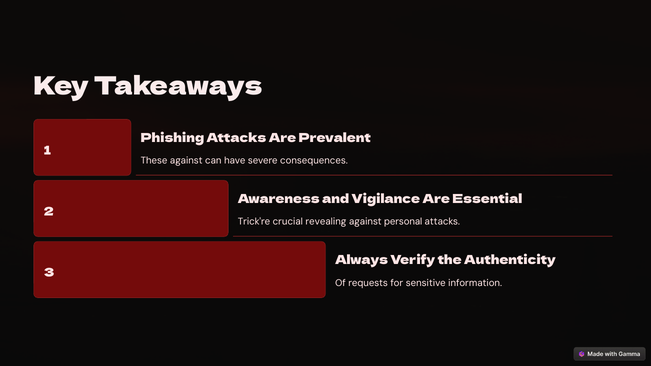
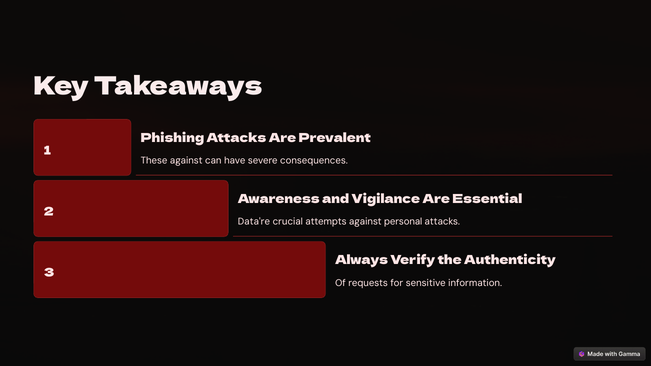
Trick're: Trick're -> Data're (254, 222)
revealing: revealing -> attempts (326, 222)
